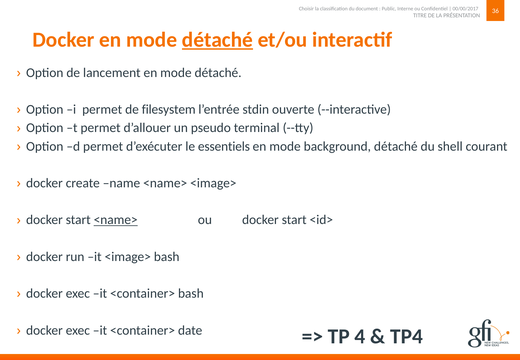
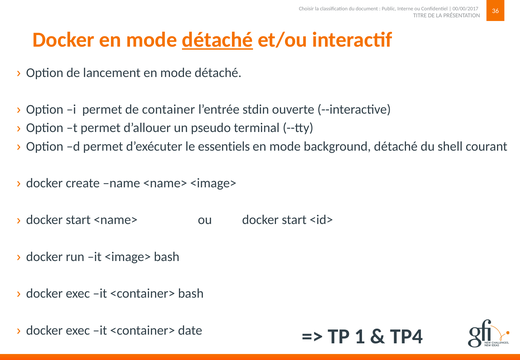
filesystem: filesystem -> container (169, 109)
<name> underline: present -> none (116, 220)
4: 4 -> 1 (360, 337)
